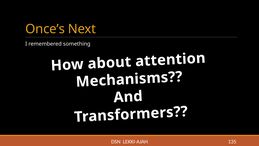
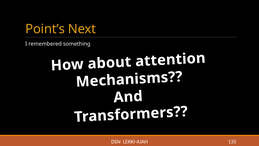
Once’s: Once’s -> Point’s (45, 29)
